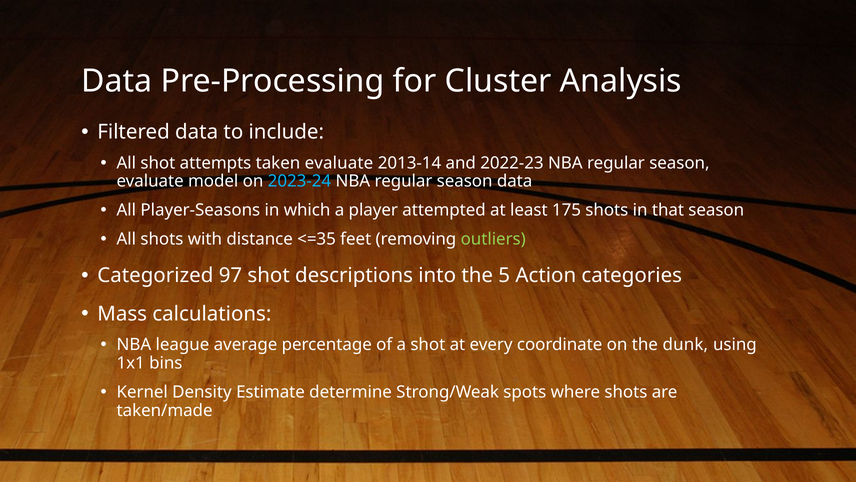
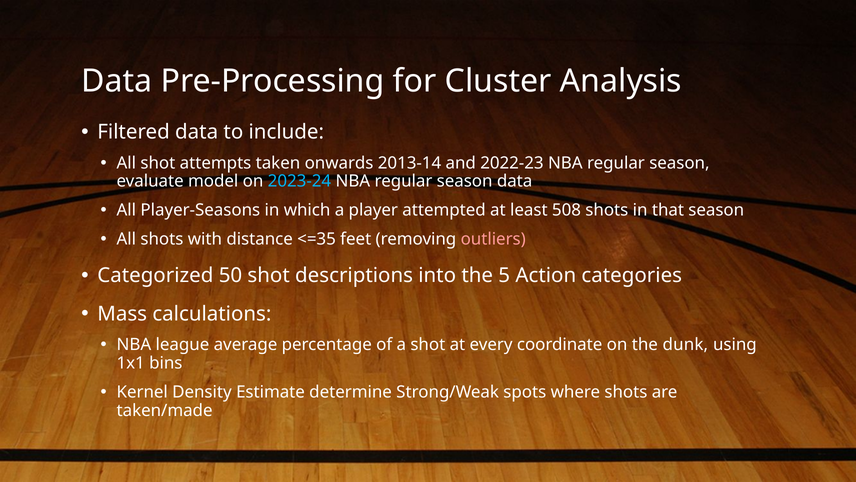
taken evaluate: evaluate -> onwards (339, 163)
175: 175 -> 508 (567, 210)
outliers colour: light green -> pink (493, 239)
97: 97 -> 50 (230, 275)
